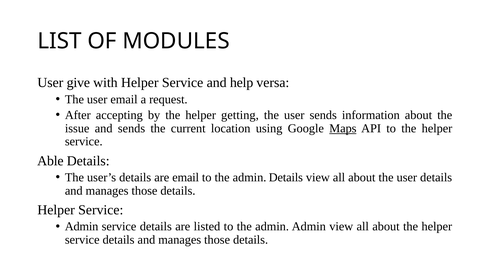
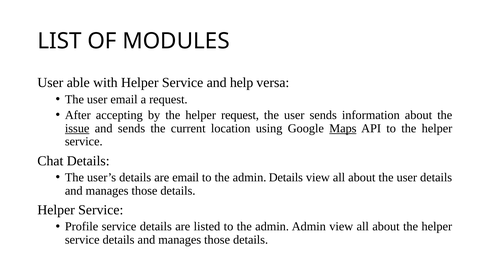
give: give -> able (78, 83)
helper getting: getting -> request (240, 115)
issue underline: none -> present (77, 128)
Able: Able -> Chat (50, 161)
Admin: Admin -> Profile (82, 226)
